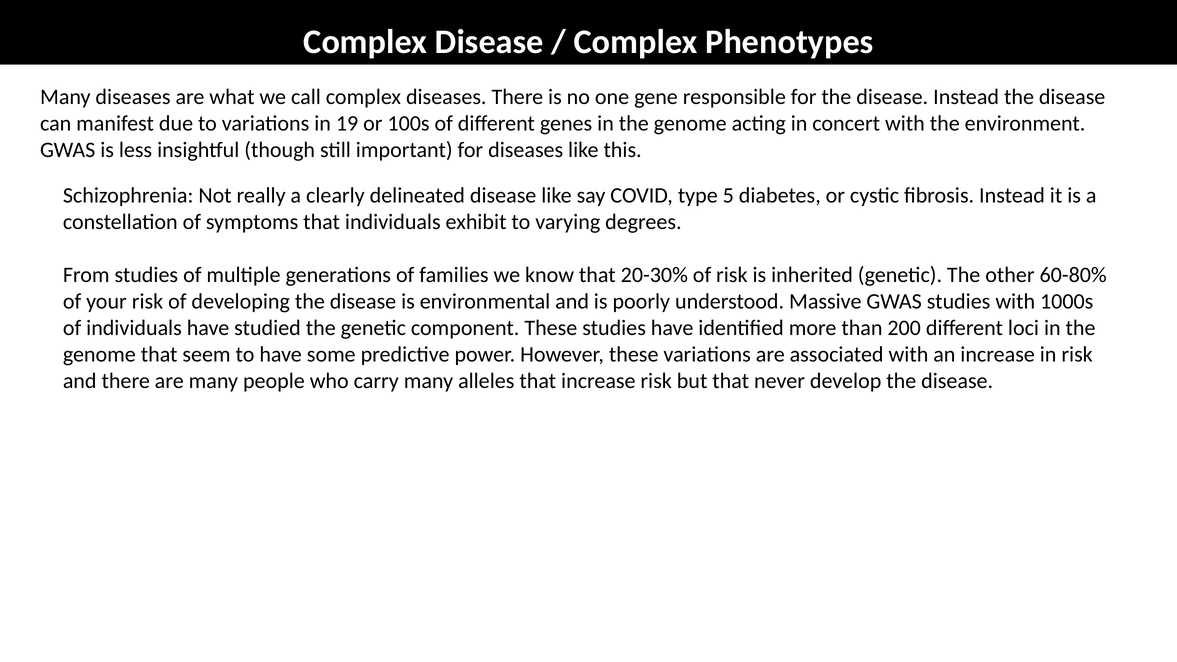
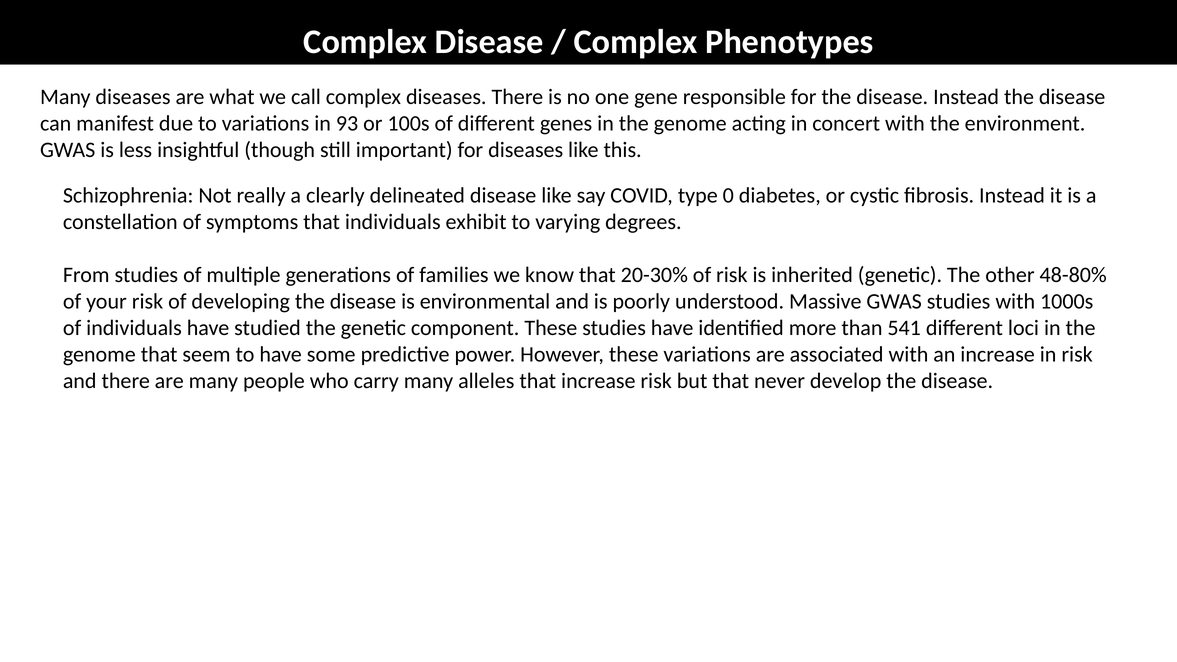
19: 19 -> 93 (347, 124)
5: 5 -> 0 (728, 196)
60-80%: 60-80% -> 48-80% (1073, 275)
200: 200 -> 541 (904, 328)
